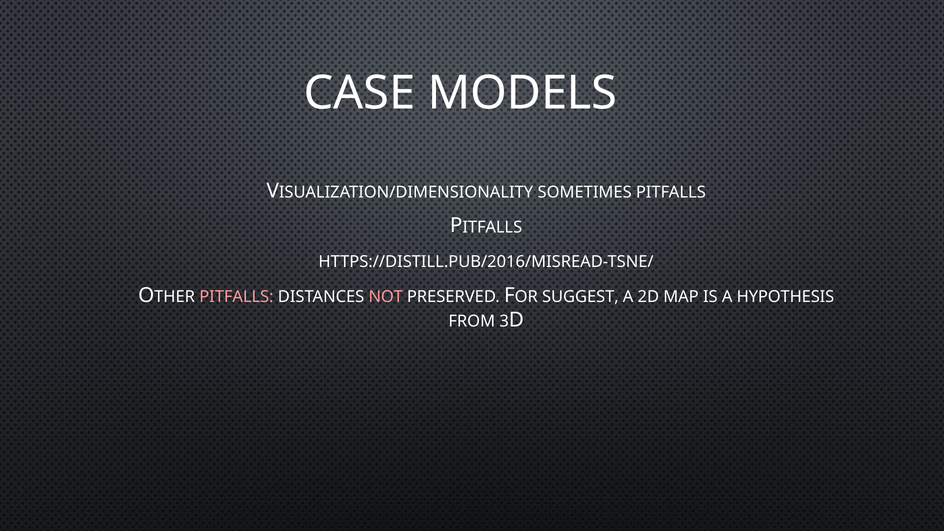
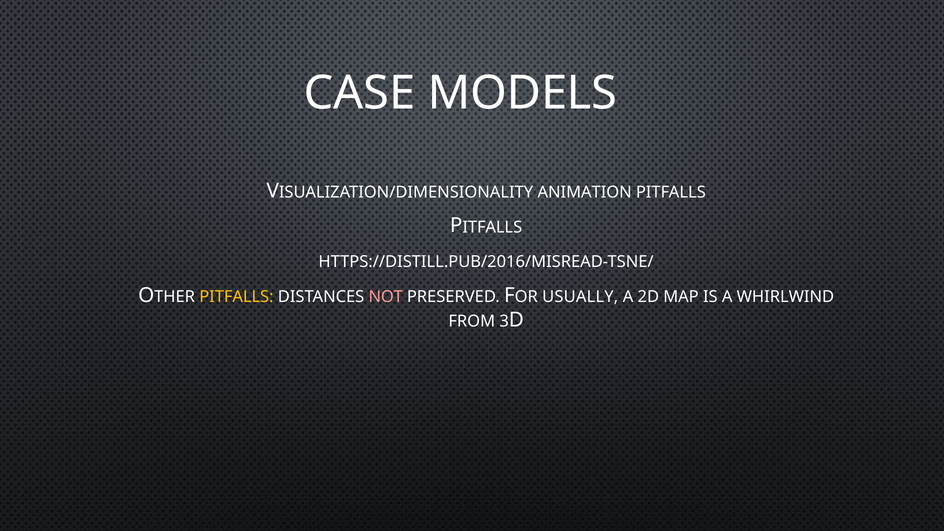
SOMETIMES: SOMETIMES -> ANIMATION (585, 192)
PITFALLS colour: pink -> yellow (236, 297)
SUGGEST: SUGGEST -> USUALLY (580, 297)
HYPOTHESIS: HYPOTHESIS -> WHIRLWIND (785, 297)
